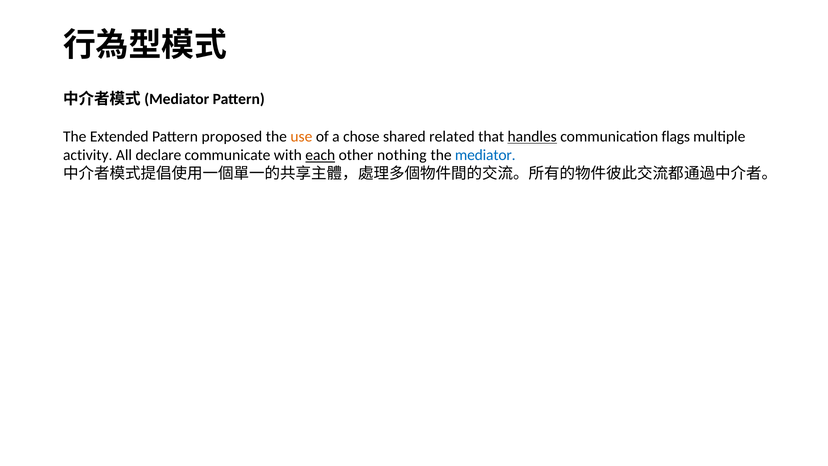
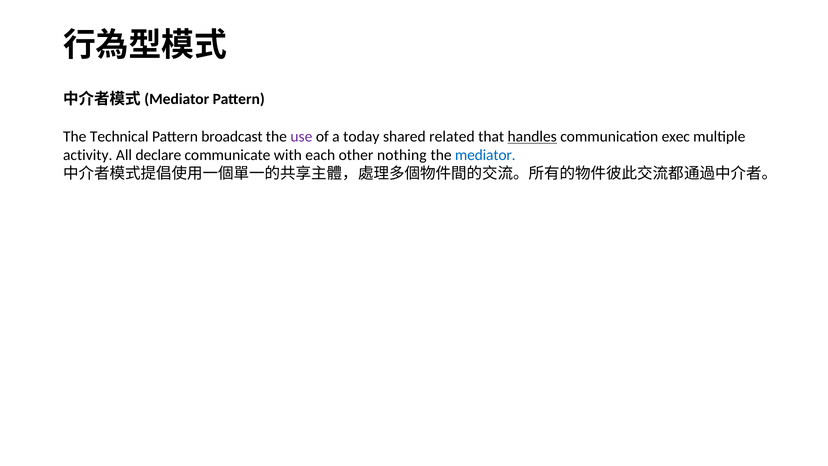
Extended: Extended -> Technical (119, 136)
proposed: proposed -> broadcast (232, 136)
use colour: orange -> purple (301, 136)
chose: chose -> today (361, 136)
flags: flags -> exec (676, 136)
each underline: present -> none (320, 155)
